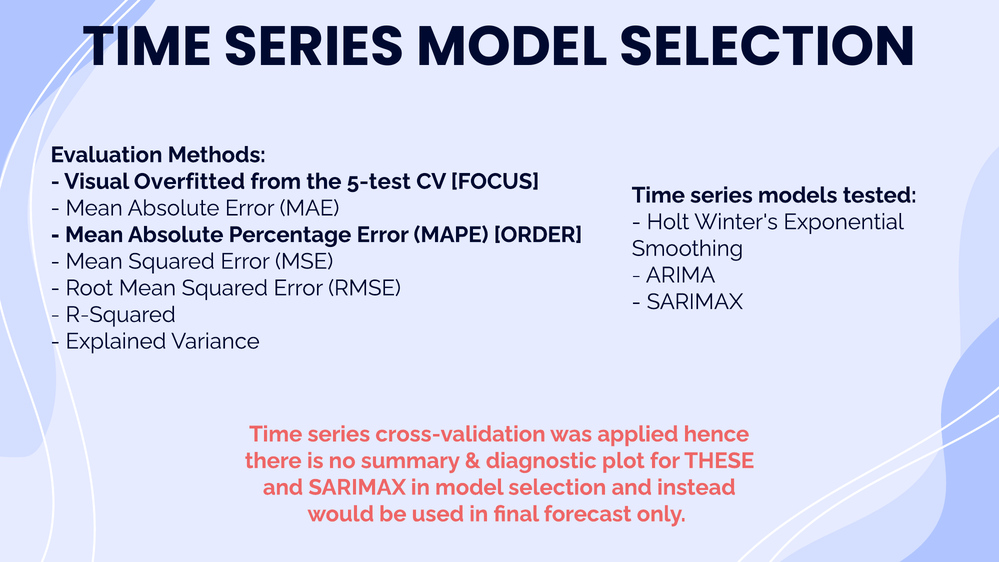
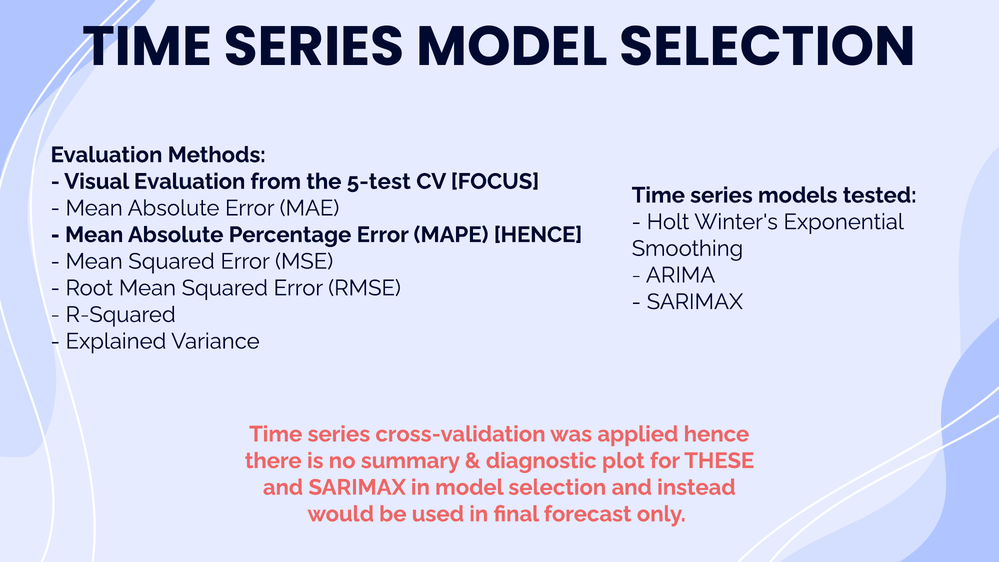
Visual Overfitted: Overfitted -> Evaluation (190, 182)
MAPE ORDER: ORDER -> HENCE (538, 235)
